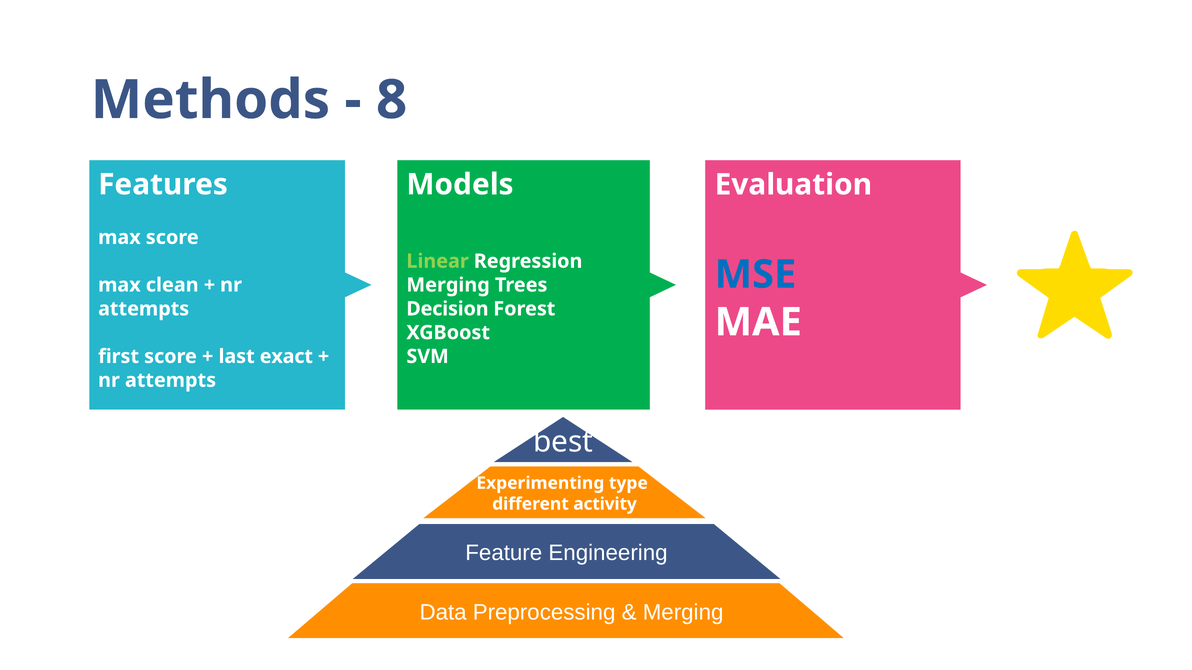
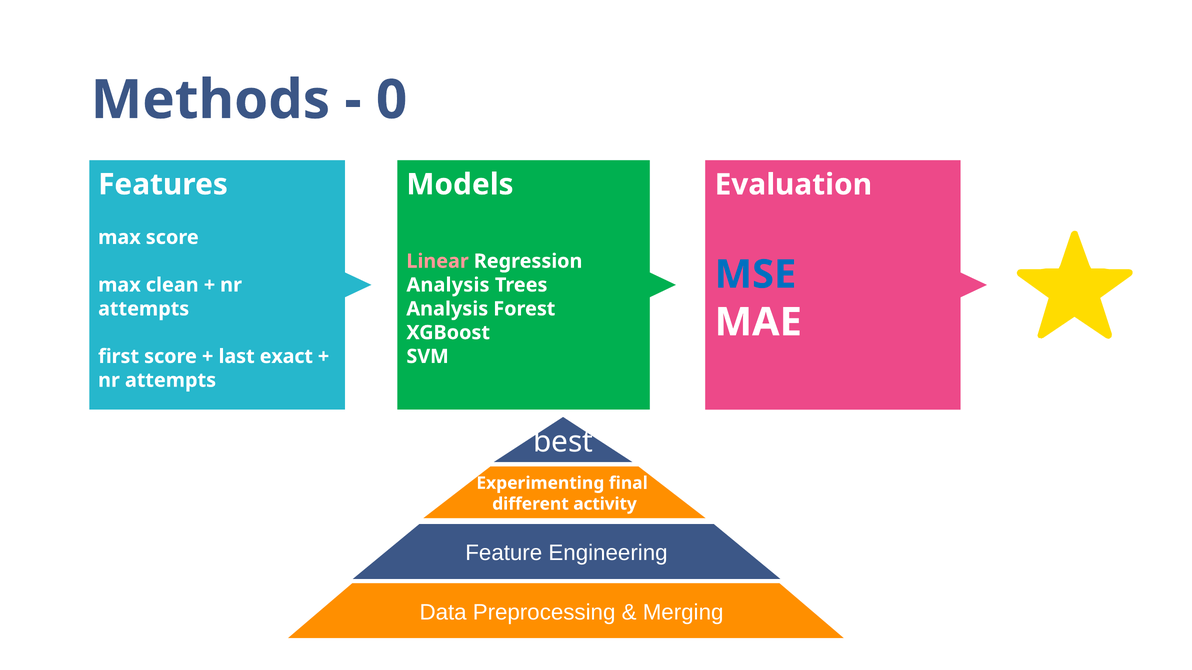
8: 8 -> 0 (392, 100)
Linear colour: light green -> pink (438, 261)
Merging: Merging -> Analysis (448, 285)
Decision: Decision -> Analysis (447, 309)
type: type -> final (628, 483)
